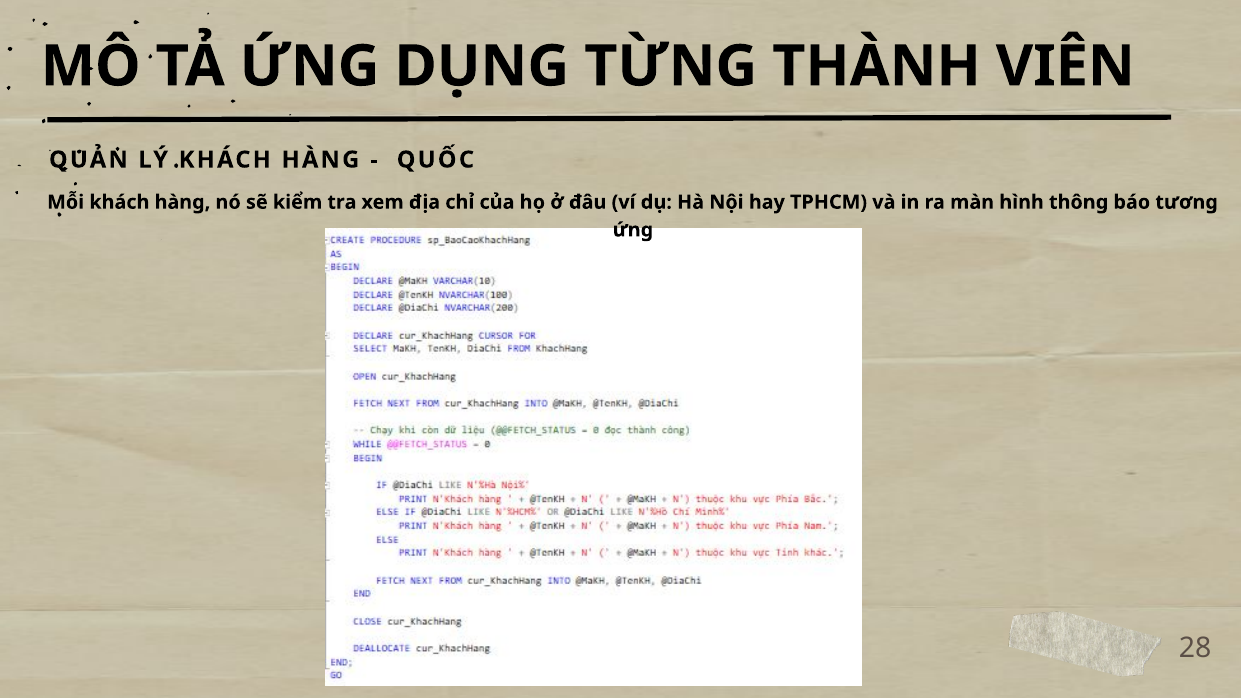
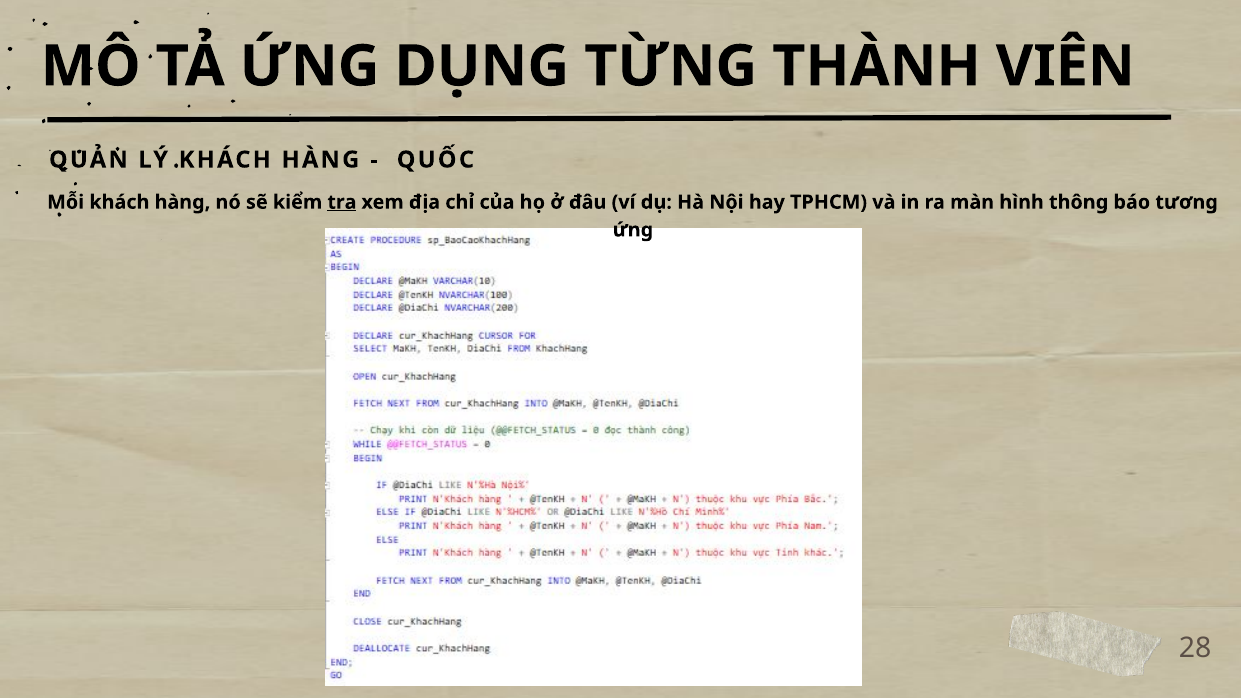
tra underline: none -> present (342, 202)
